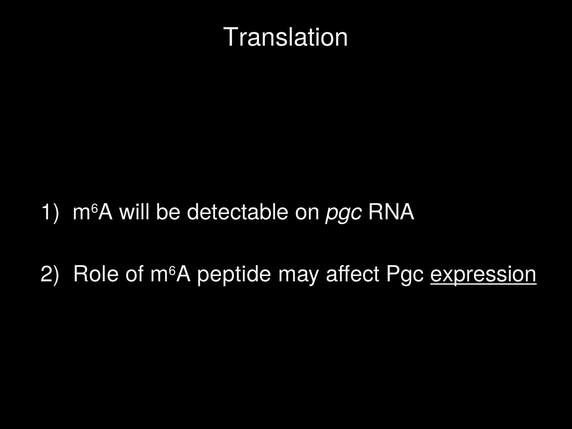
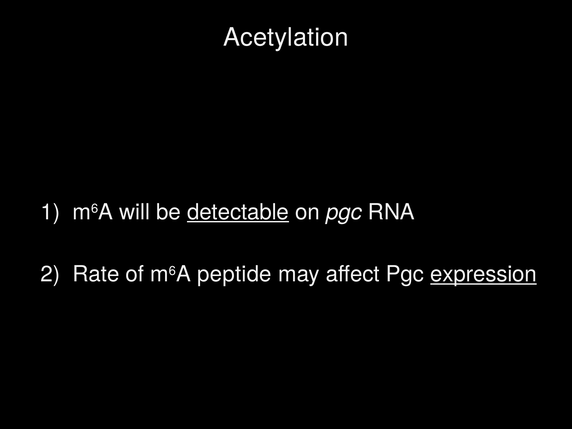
Translation: Translation -> Acetylation (286, 38)
detectable underline: none -> present (238, 212)
Role: Role -> Rate (96, 274)
